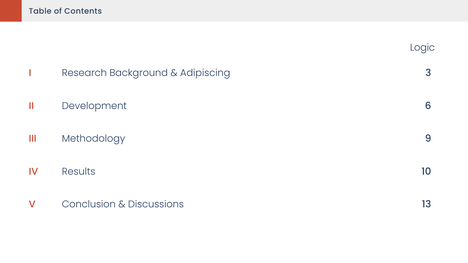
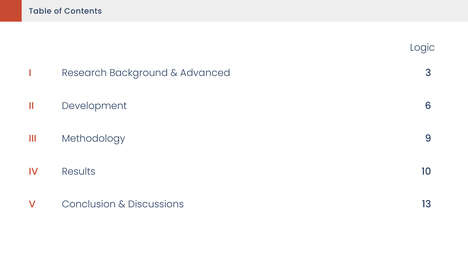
Adipiscing: Adipiscing -> Advanced (205, 73)
